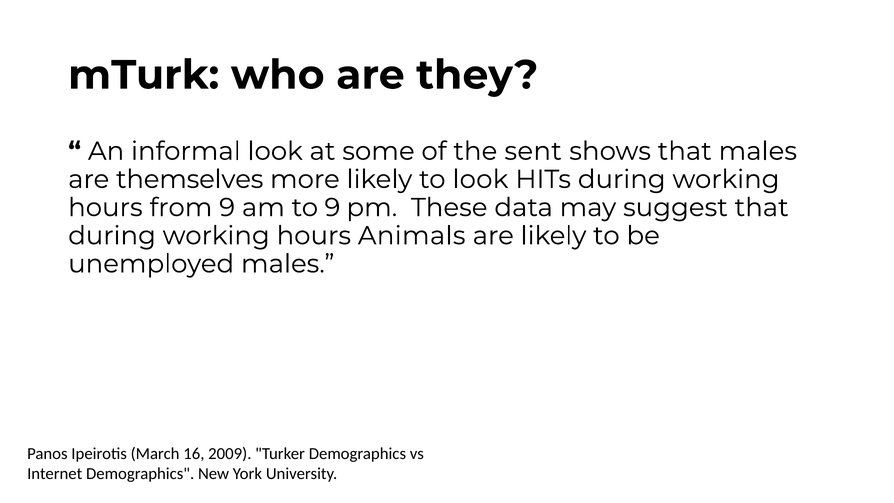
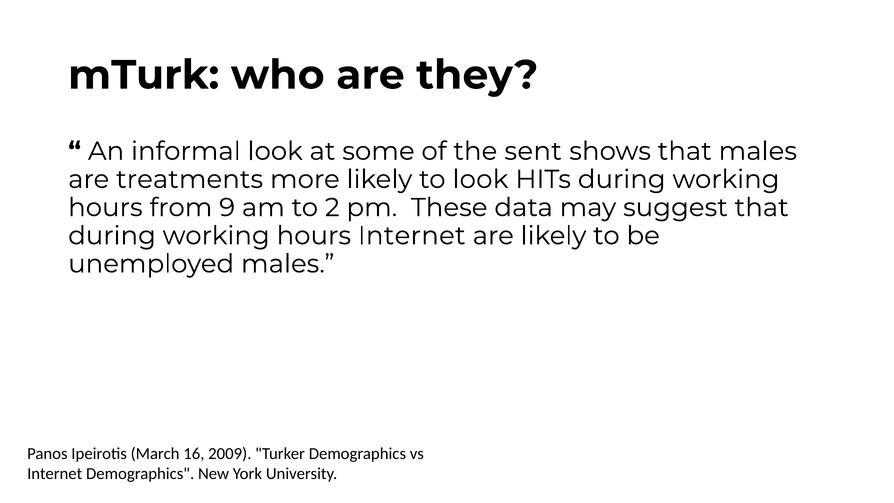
themselves: themselves -> treatments (190, 179)
to 9: 9 -> 2 (332, 207)
hours Animals: Animals -> Internet (412, 236)
